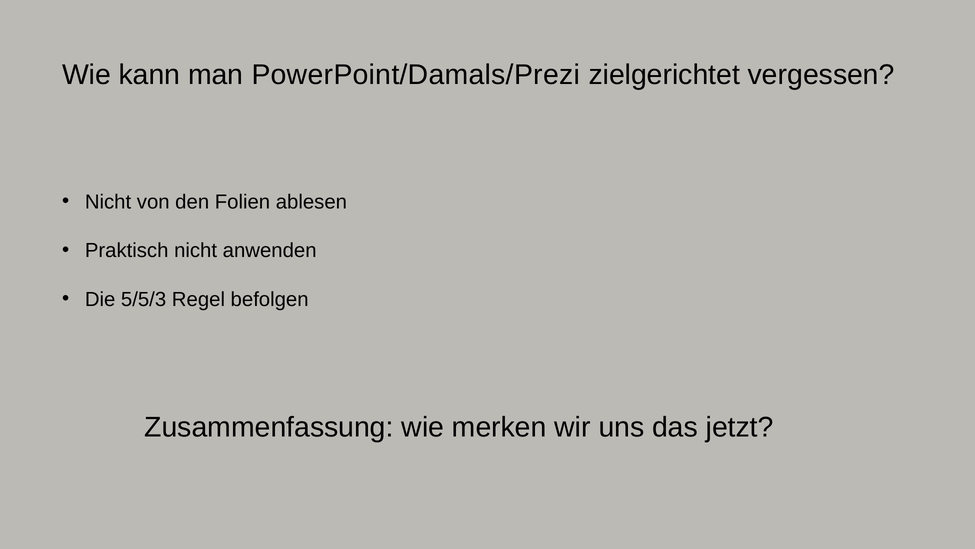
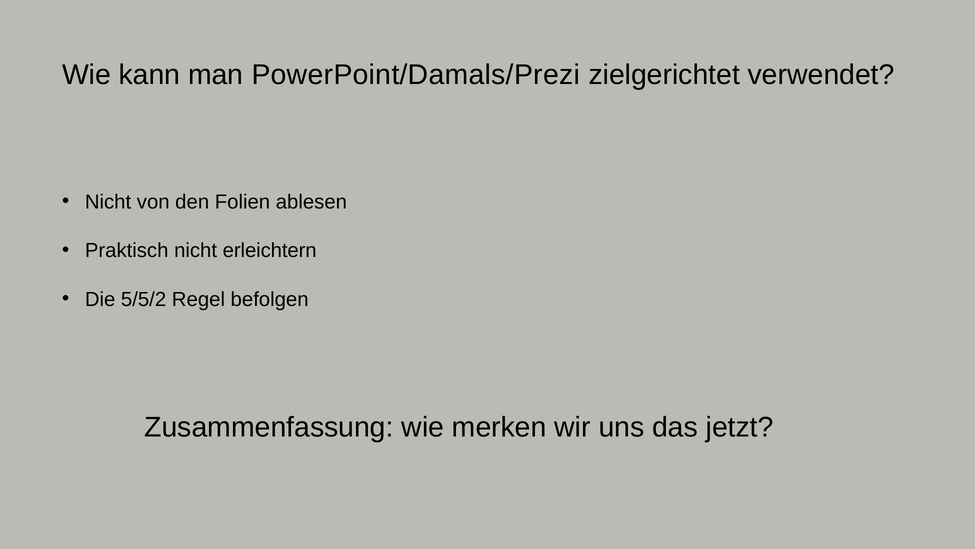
vergessen: vergessen -> verwendet (821, 75)
anwenden: anwenden -> erleichtern (270, 250)
5/5/3: 5/5/3 -> 5/5/2 (144, 299)
